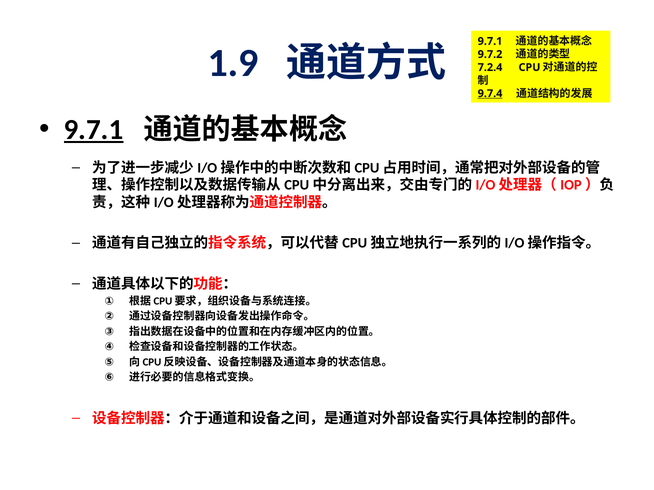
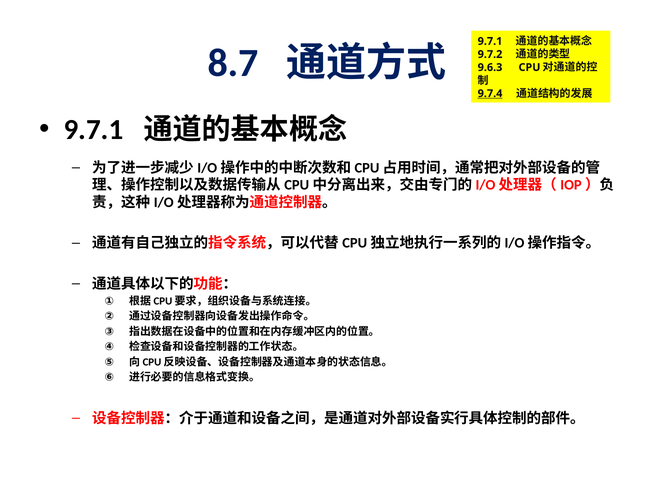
1.9: 1.9 -> 8.7 (233, 63)
7.2.4: 7.2.4 -> 9.6.3 (490, 67)
9.7.1 underline: present -> none (94, 130)
